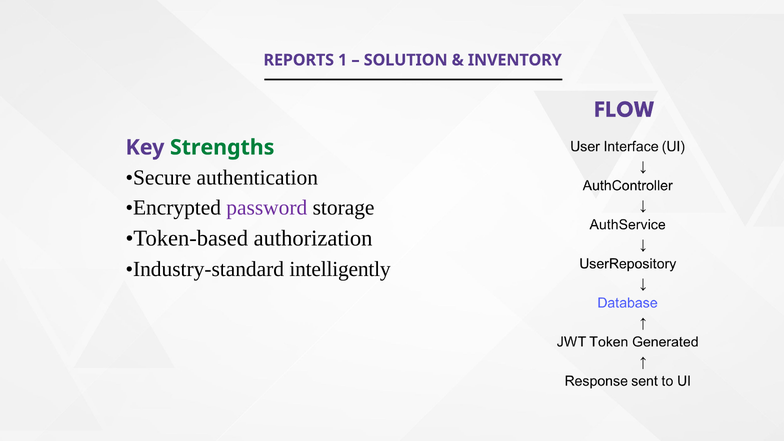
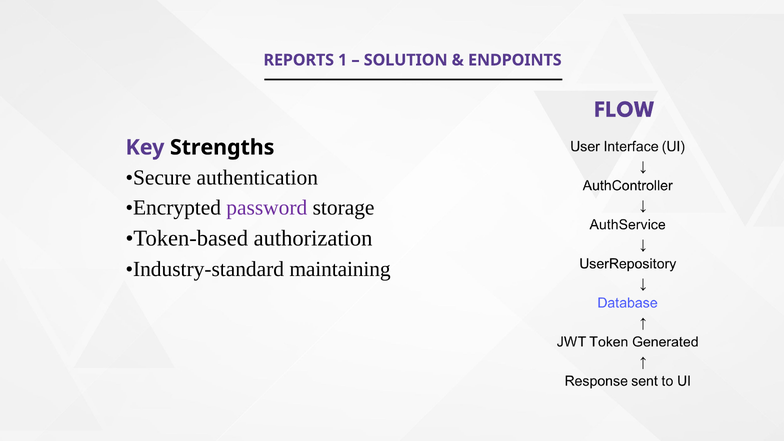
INVENTORY: INVENTORY -> ENDPOINTS (515, 60)
Strengths colour: green -> black (222, 147)
intelligently: intelligently -> maintaining (340, 269)
